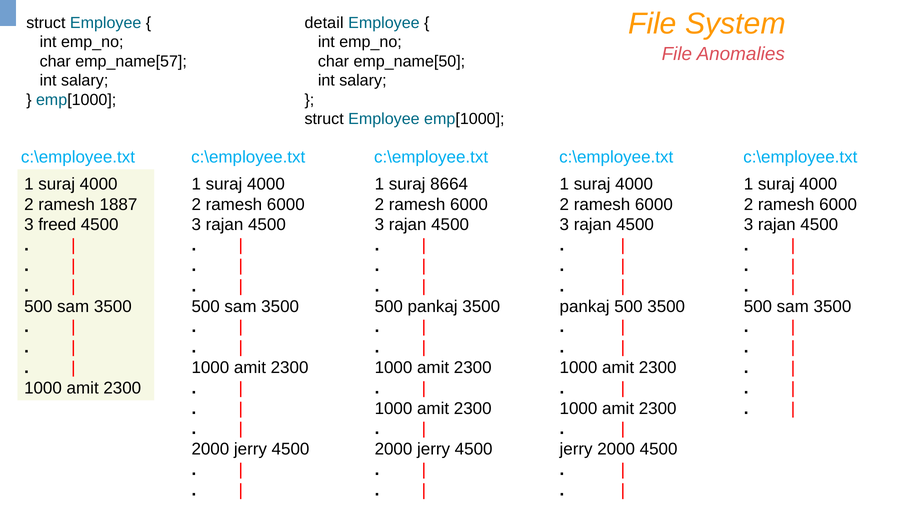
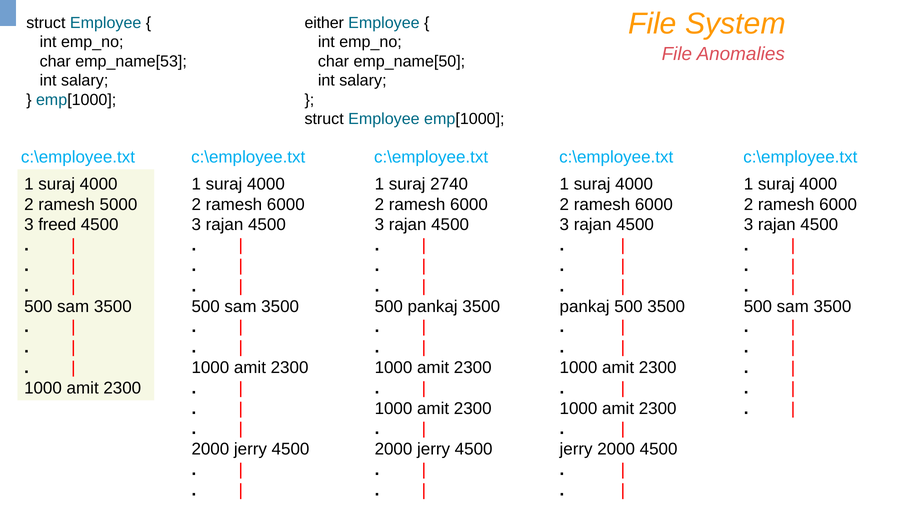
detail: detail -> either (324, 23)
emp_name[57: emp_name[57 -> emp_name[53 (131, 61)
8664: 8664 -> 2740 (449, 184)
1887: 1887 -> 5000 (118, 204)
